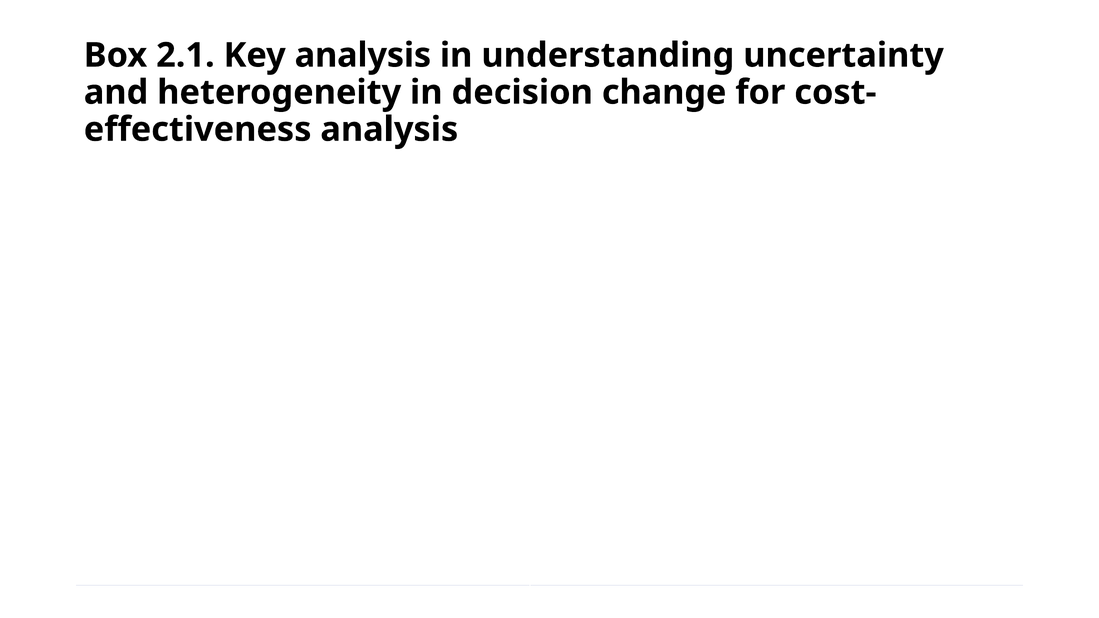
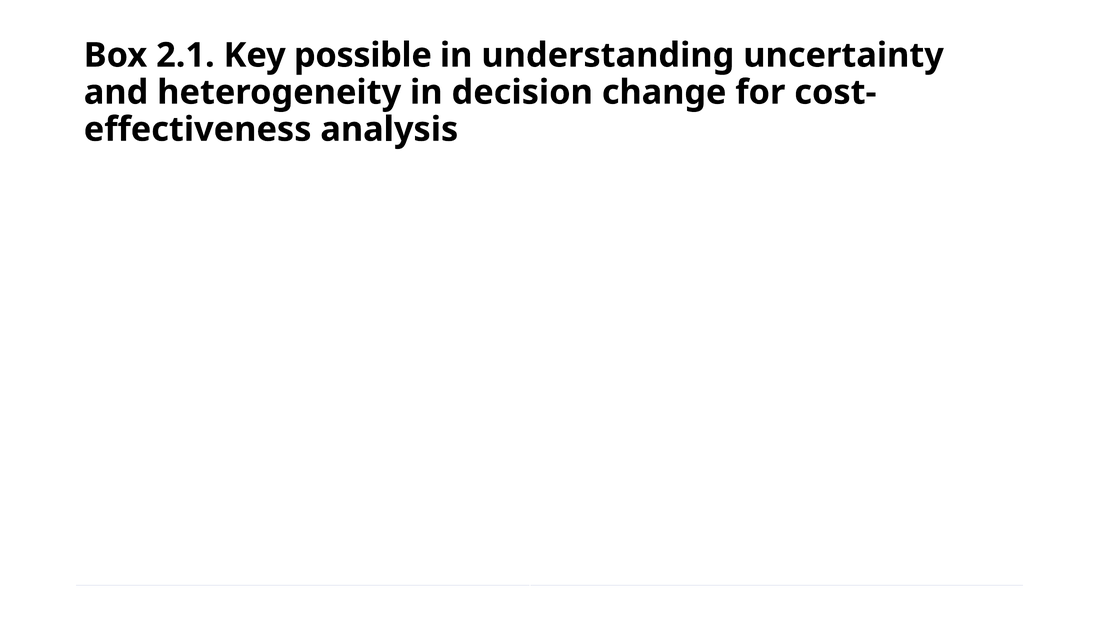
Key analysis: analysis -> possible (363, 55)
